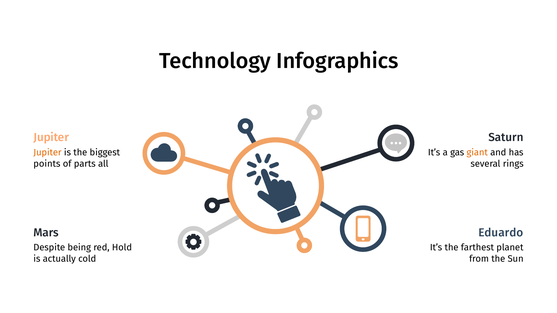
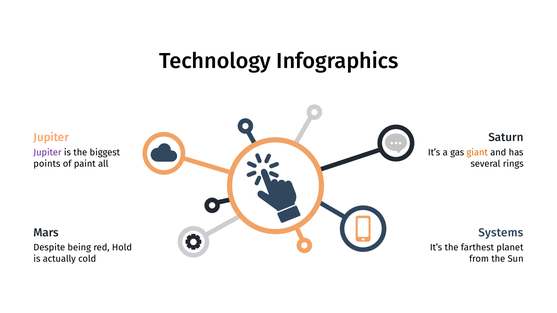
Jupiter colour: orange -> purple (47, 153)
parts: parts -> paint (85, 164)
Eduardo: Eduardo -> Systems (501, 233)
